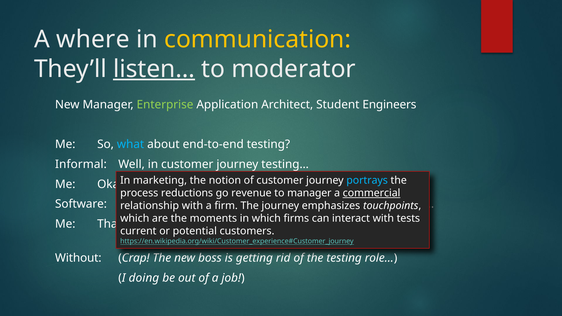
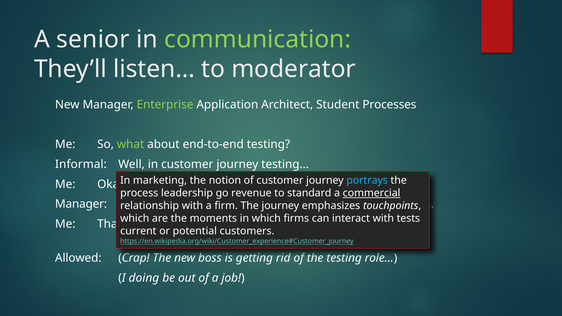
where: where -> senior (93, 39)
communication colour: yellow -> light green (258, 39)
listen… underline: present -> none (154, 69)
Engineers: Engineers -> Processes (389, 105)
what colour: light blue -> light green (131, 144)
reductions: reductions -> leadership (187, 193)
to manager: manager -> standard (309, 193)
Software: Software -> Manager (81, 204)
Without: Without -> Allowed (78, 258)
